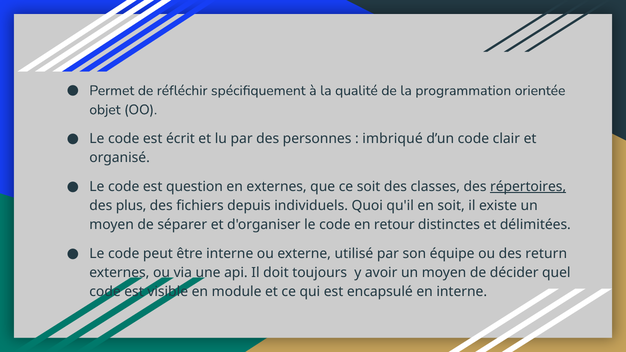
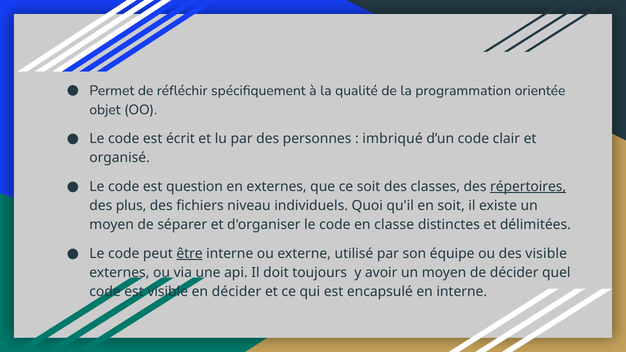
depuis: depuis -> niveau (249, 206)
retour: retour -> classe (394, 225)
être underline: none -> present (190, 254)
des return: return -> visible (546, 254)
en module: module -> décider (237, 292)
